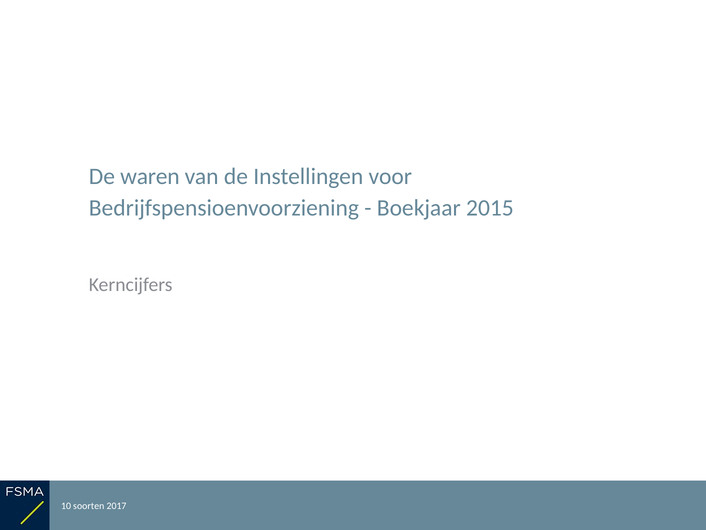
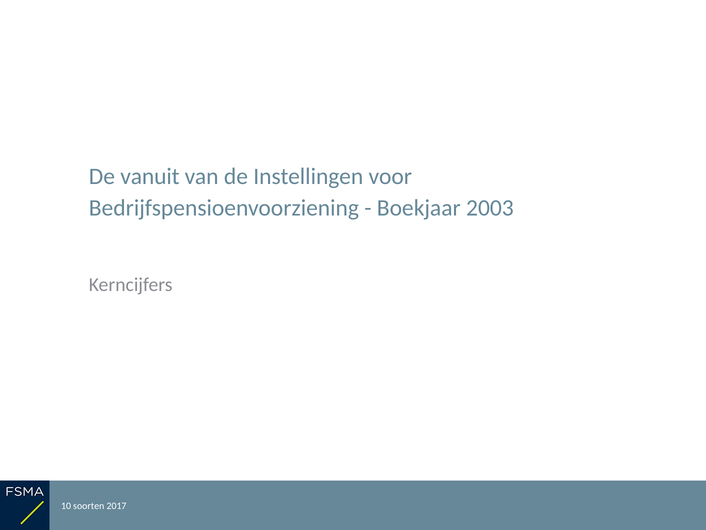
waren: waren -> vanuit (150, 177)
2015: 2015 -> 2003 (490, 208)
